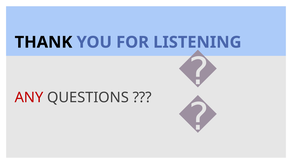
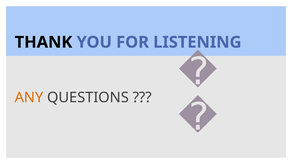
ANY colour: red -> orange (29, 98)
